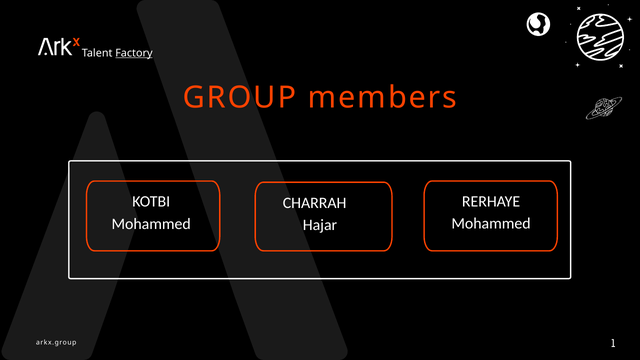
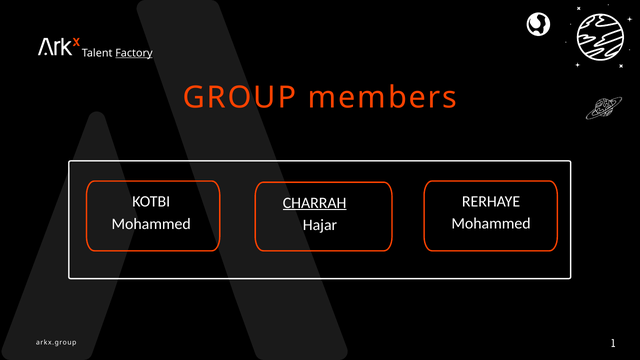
CHARRAH underline: none -> present (315, 203)
